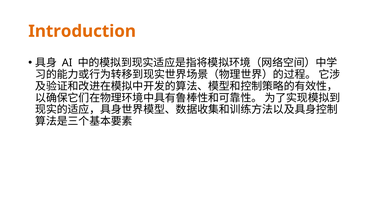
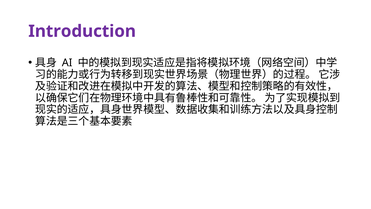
Introduction colour: orange -> purple (82, 31)
